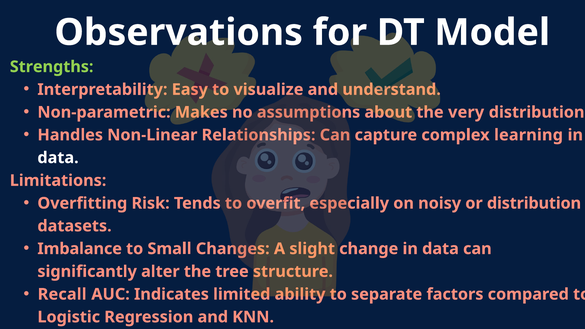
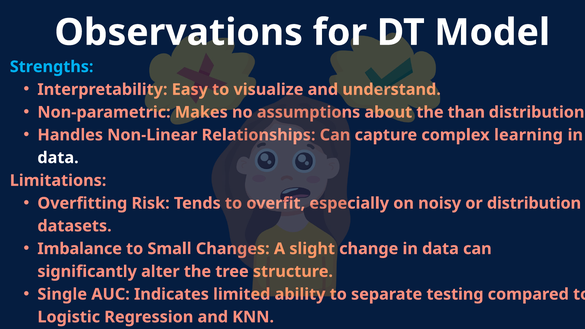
Strengths colour: light green -> light blue (52, 67)
very: very -> than (466, 112)
Recall: Recall -> Single (62, 294)
factors: factors -> testing (455, 294)
